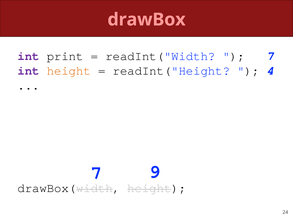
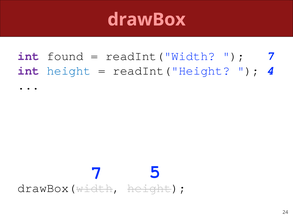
print: print -> found (65, 56)
height colour: orange -> blue (69, 71)
9: 9 -> 5 (155, 171)
